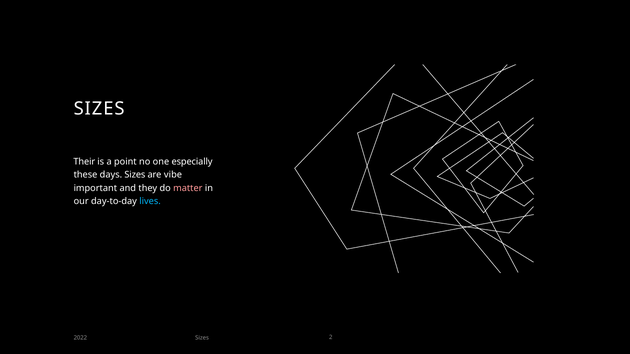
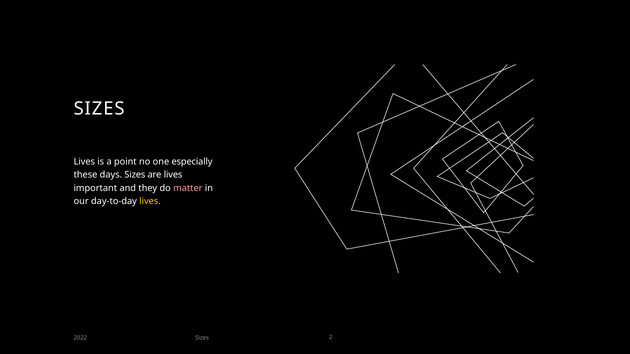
Their: Their -> Lives (84, 162)
are vibe: vibe -> lives (173, 175)
lives colour: light blue -> yellow (150, 202)
